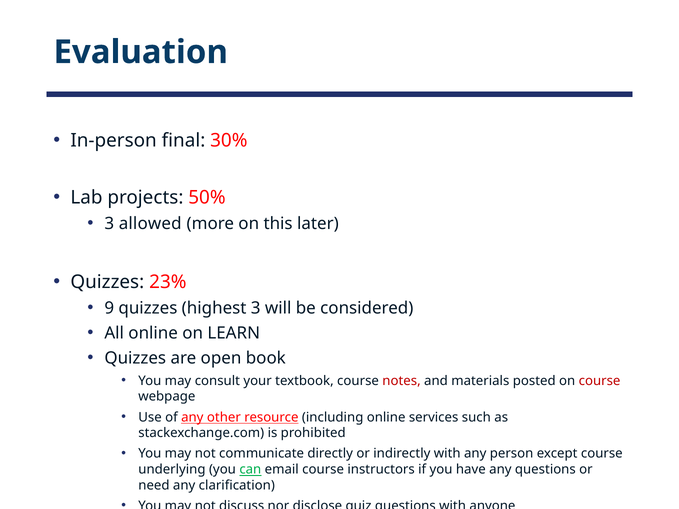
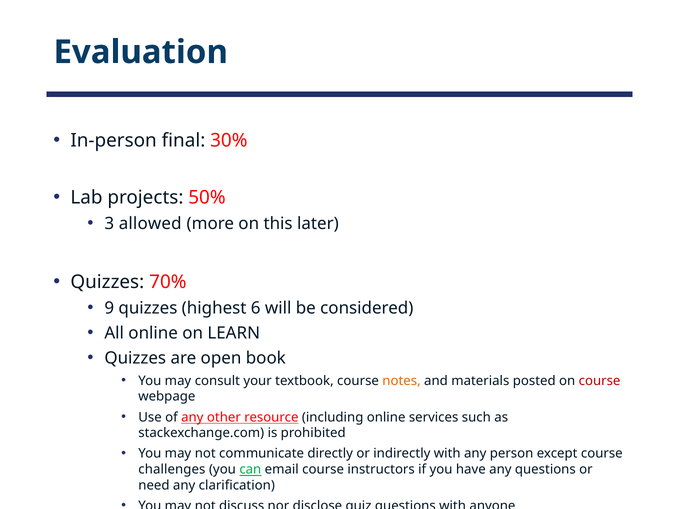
23%: 23% -> 70% (168, 282)
highest 3: 3 -> 6 (256, 308)
notes colour: red -> orange (402, 381)
underlying: underlying -> challenges (172, 470)
